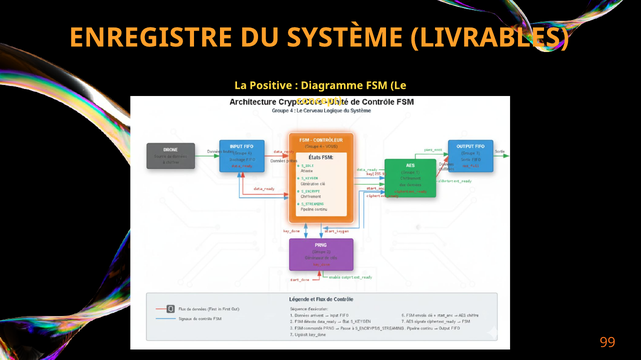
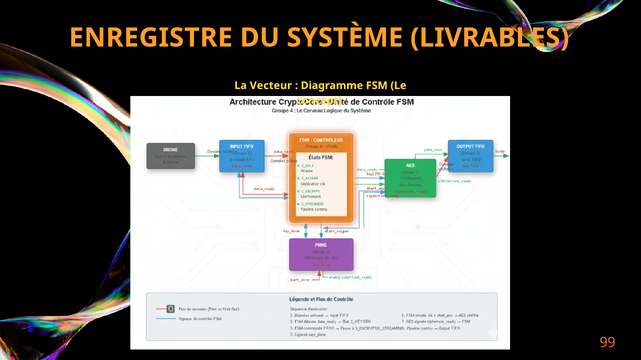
Positive: Positive -> Vecteur (271, 86)
